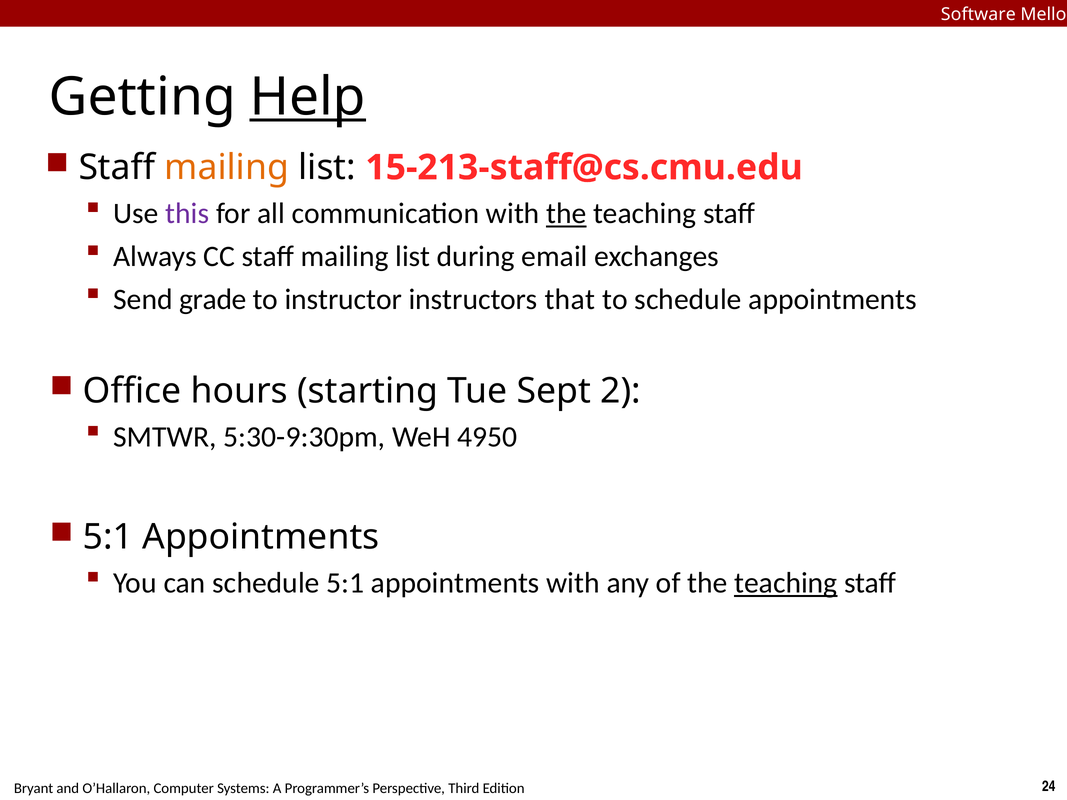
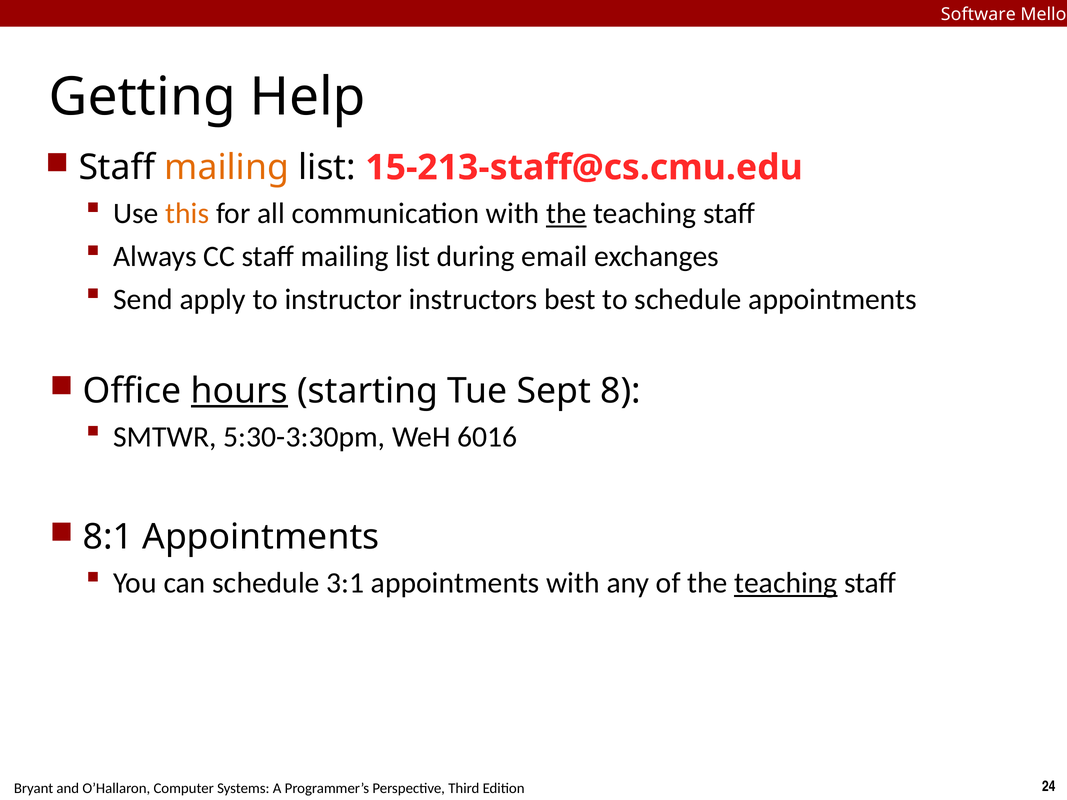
Help underline: present -> none (308, 97)
this colour: purple -> orange (187, 214)
grade: grade -> apply (213, 300)
that: that -> best (570, 300)
hours underline: none -> present (239, 391)
2: 2 -> 8 (620, 391)
5:30-9:30pm: 5:30-9:30pm -> 5:30-3:30pm (304, 437)
4950: 4950 -> 6016 (487, 437)
5:1: 5:1 -> 8:1 (108, 537)
schedule 5:1: 5:1 -> 3:1 (345, 583)
